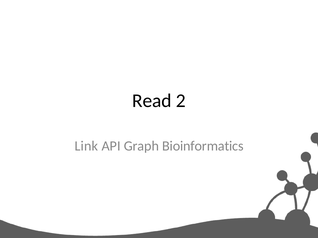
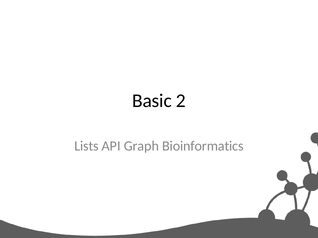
Read: Read -> Basic (152, 101)
Link: Link -> Lists (86, 146)
